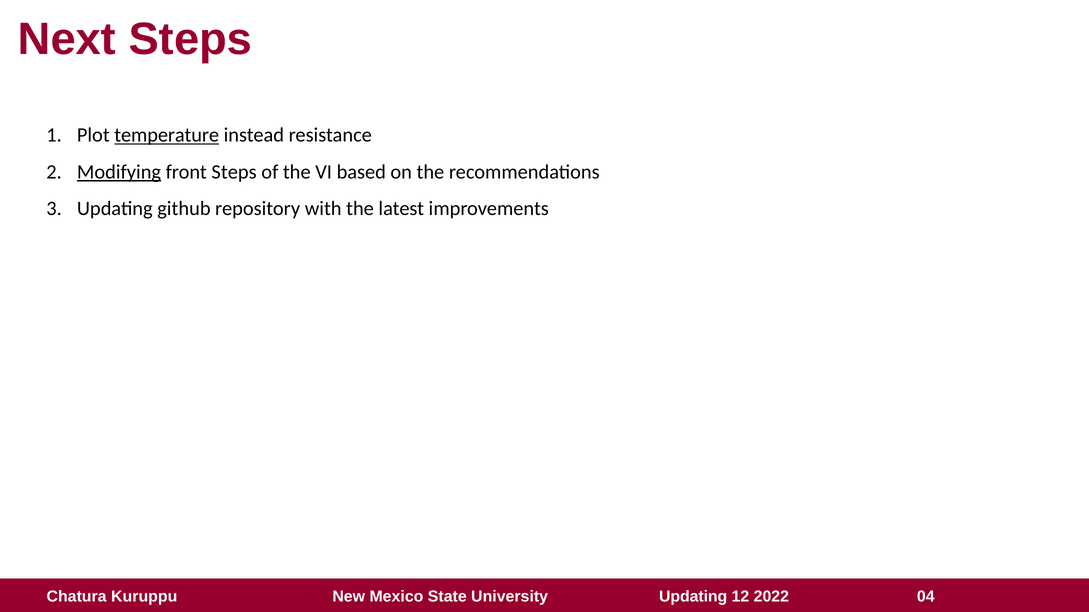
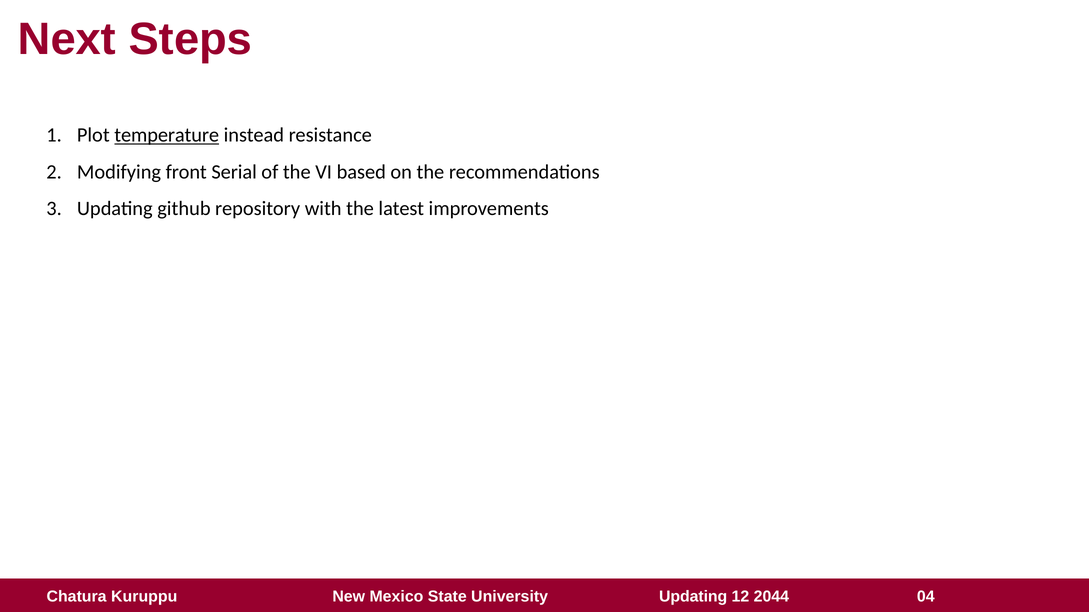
Modifying underline: present -> none (119, 172)
front Steps: Steps -> Serial (234, 172)
2022: 2022 -> 2044 (771, 597)
